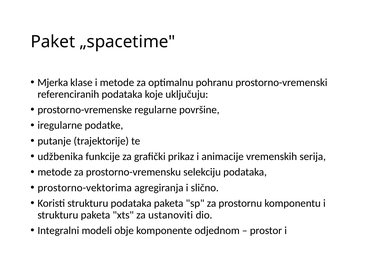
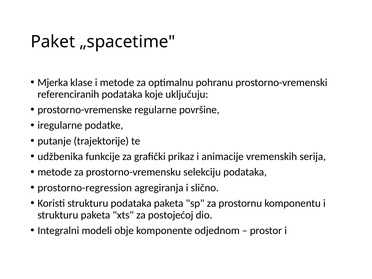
prostorno-vektorima: prostorno-vektorima -> prostorno-regression (85, 188)
ustanoviti: ustanoviti -> postojećoj (171, 215)
